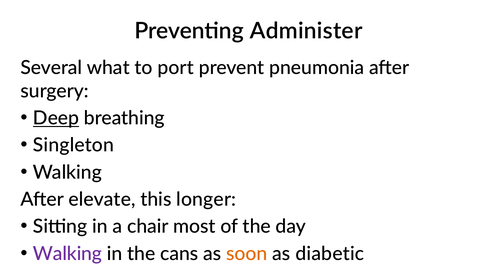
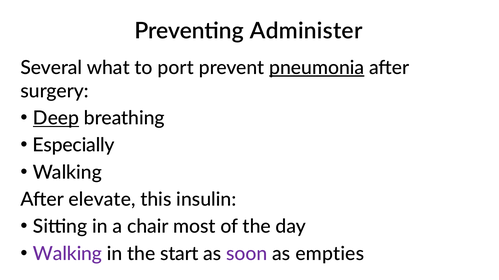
pneumonia underline: none -> present (317, 68)
Singleton: Singleton -> Especially (74, 146)
longer: longer -> insulin (206, 200)
cans: cans -> start (179, 254)
soon colour: orange -> purple (247, 254)
diabetic: diabetic -> empties (330, 254)
